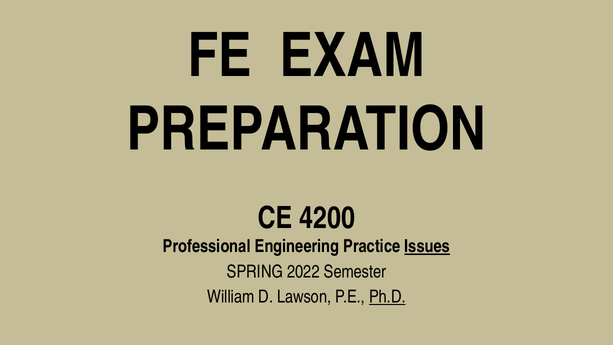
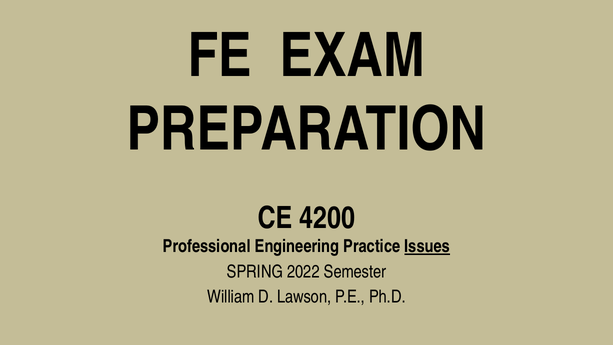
Ph.D underline: present -> none (387, 297)
